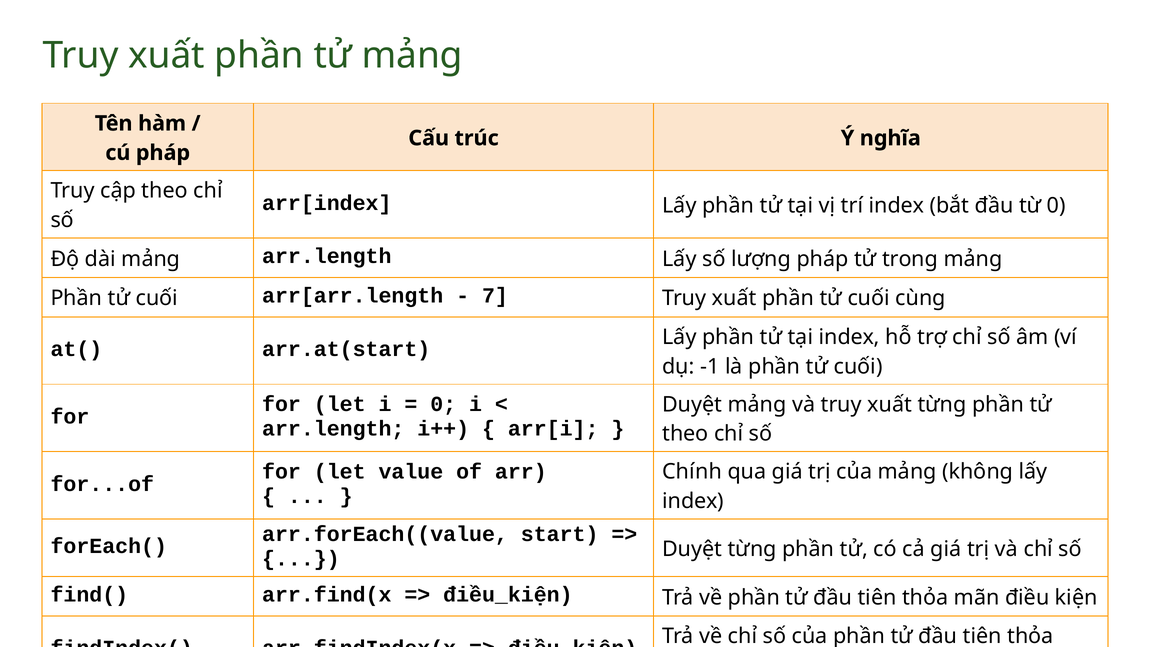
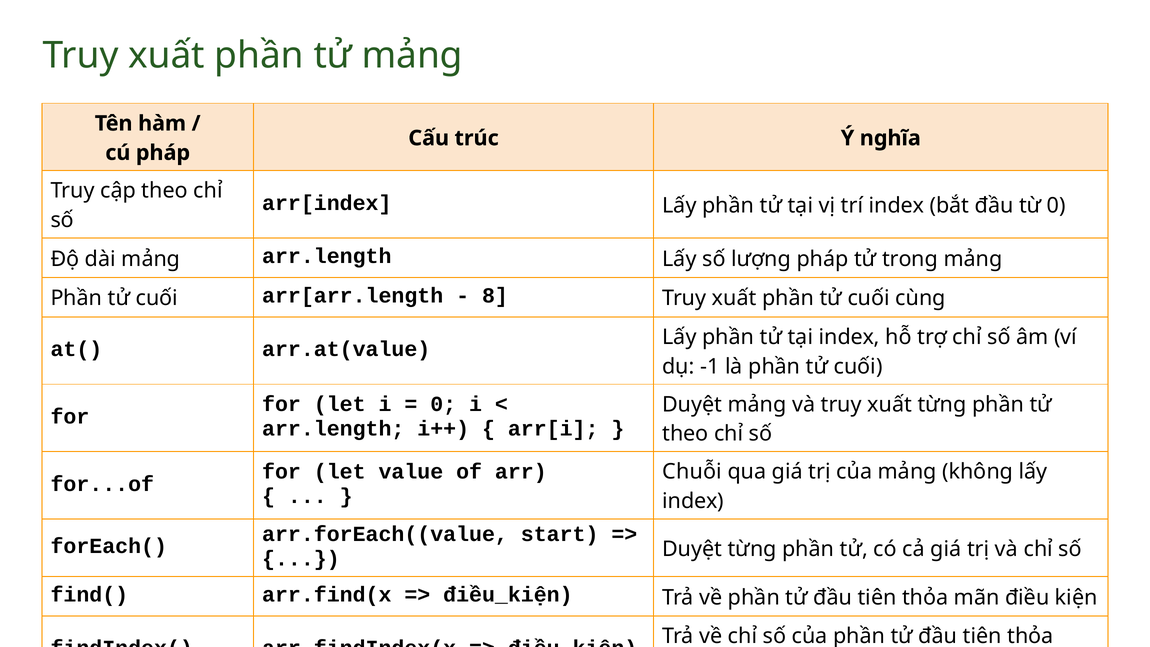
7: 7 -> 8 (495, 296)
arr.at(start: arr.at(start -> arr.at(value (346, 349)
Chính: Chính -> Chuỗi (692, 472)
